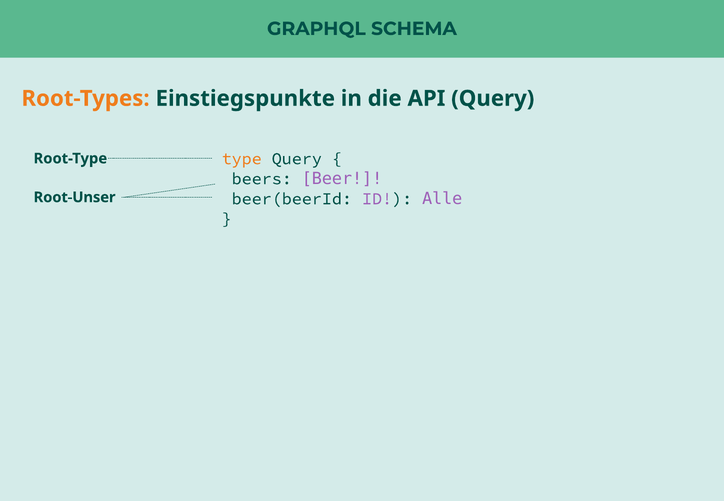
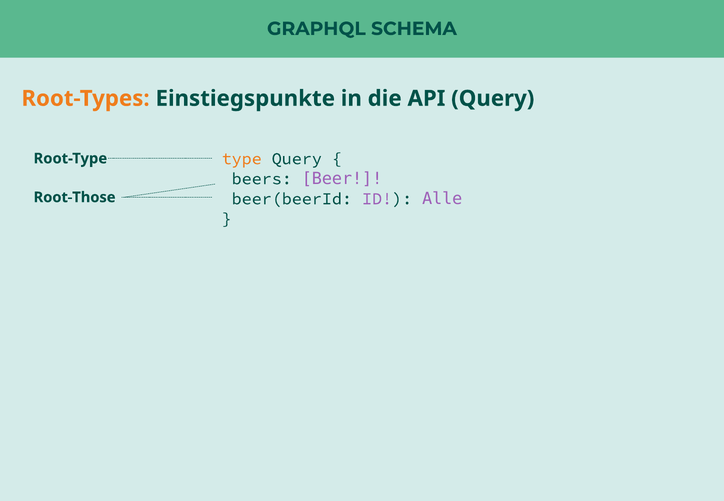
Root-Unser: Root-Unser -> Root-Those (75, 197)
